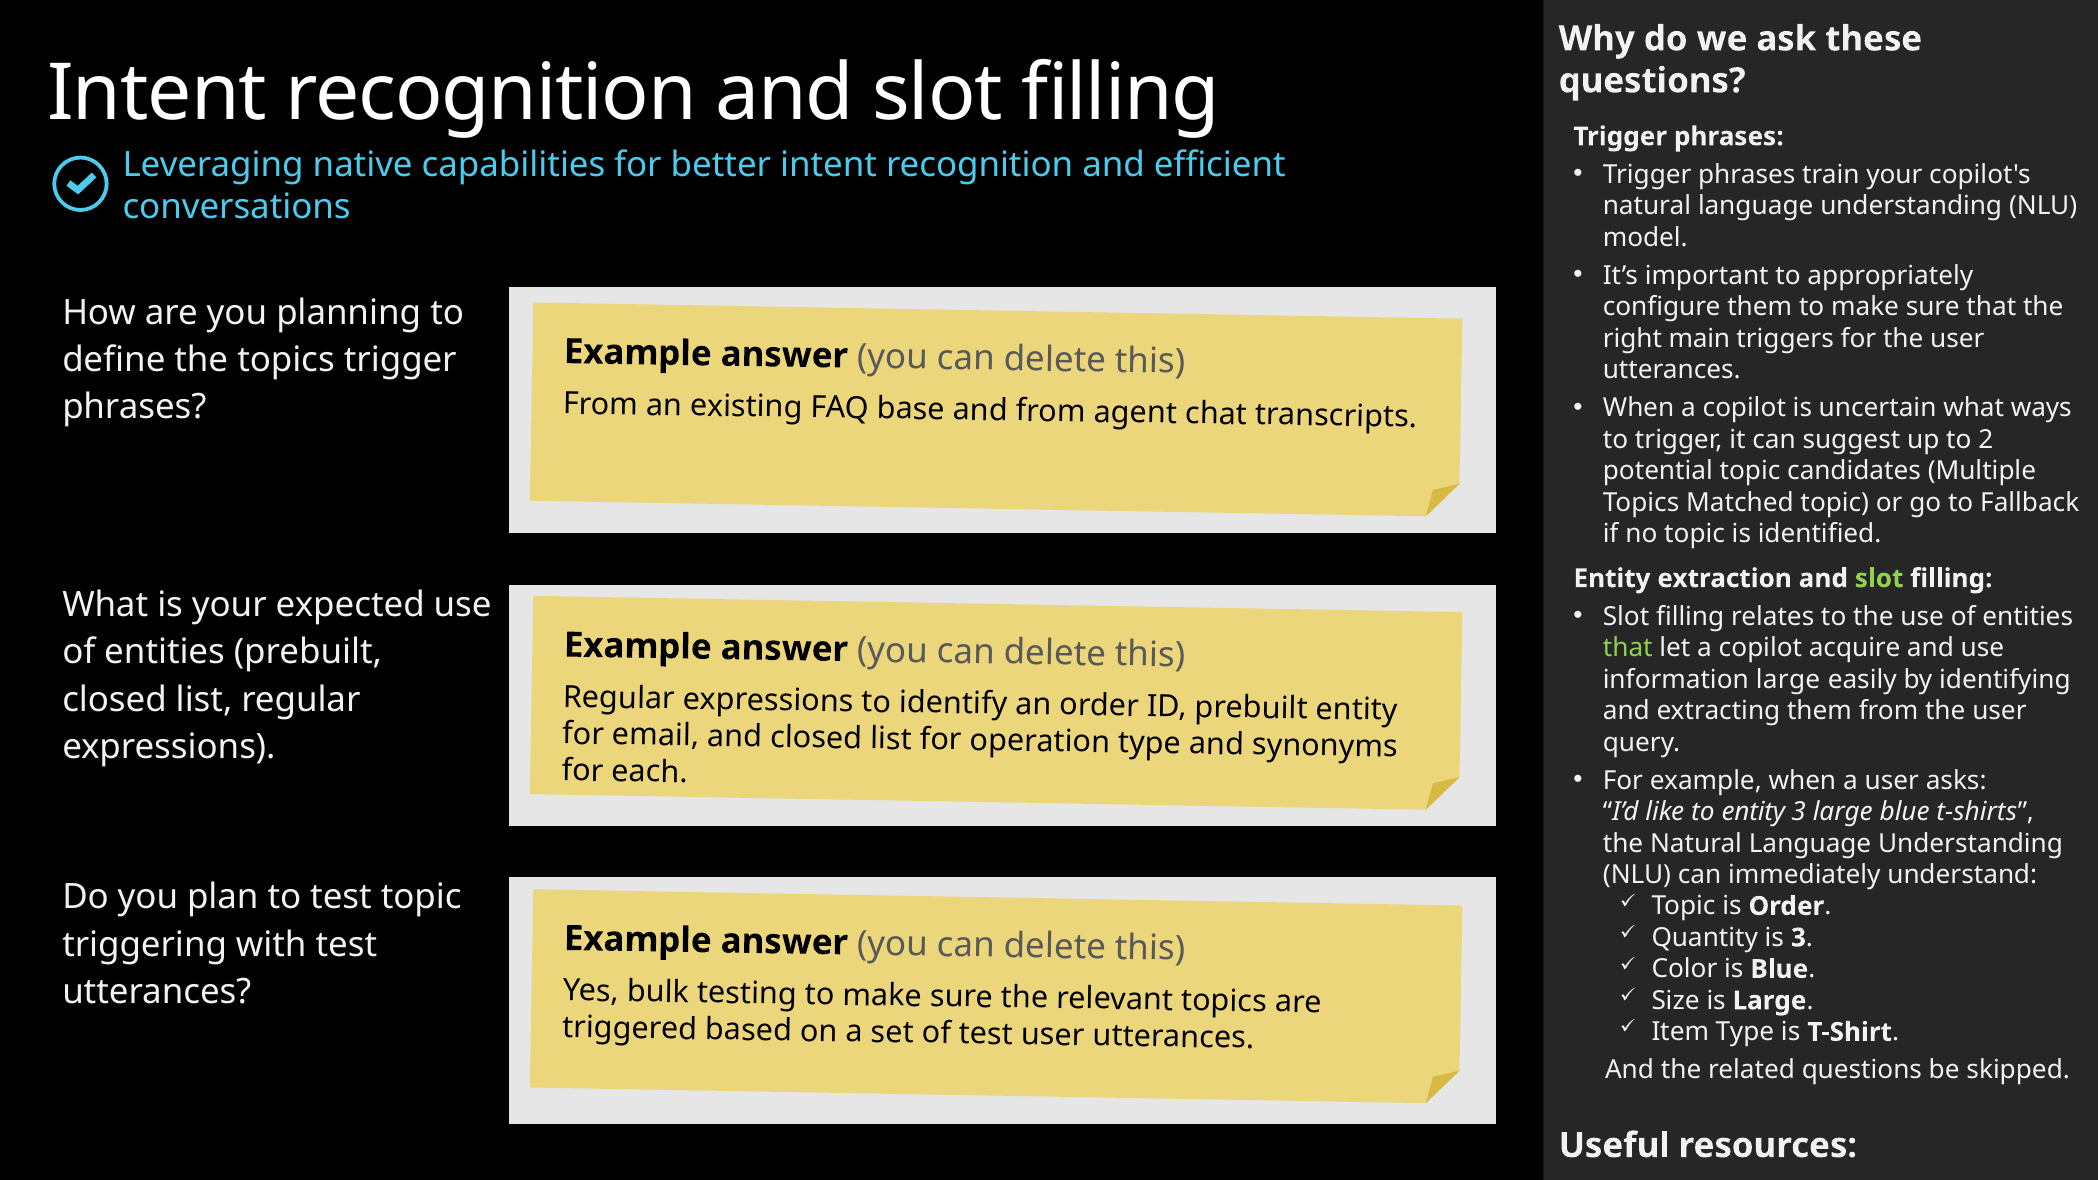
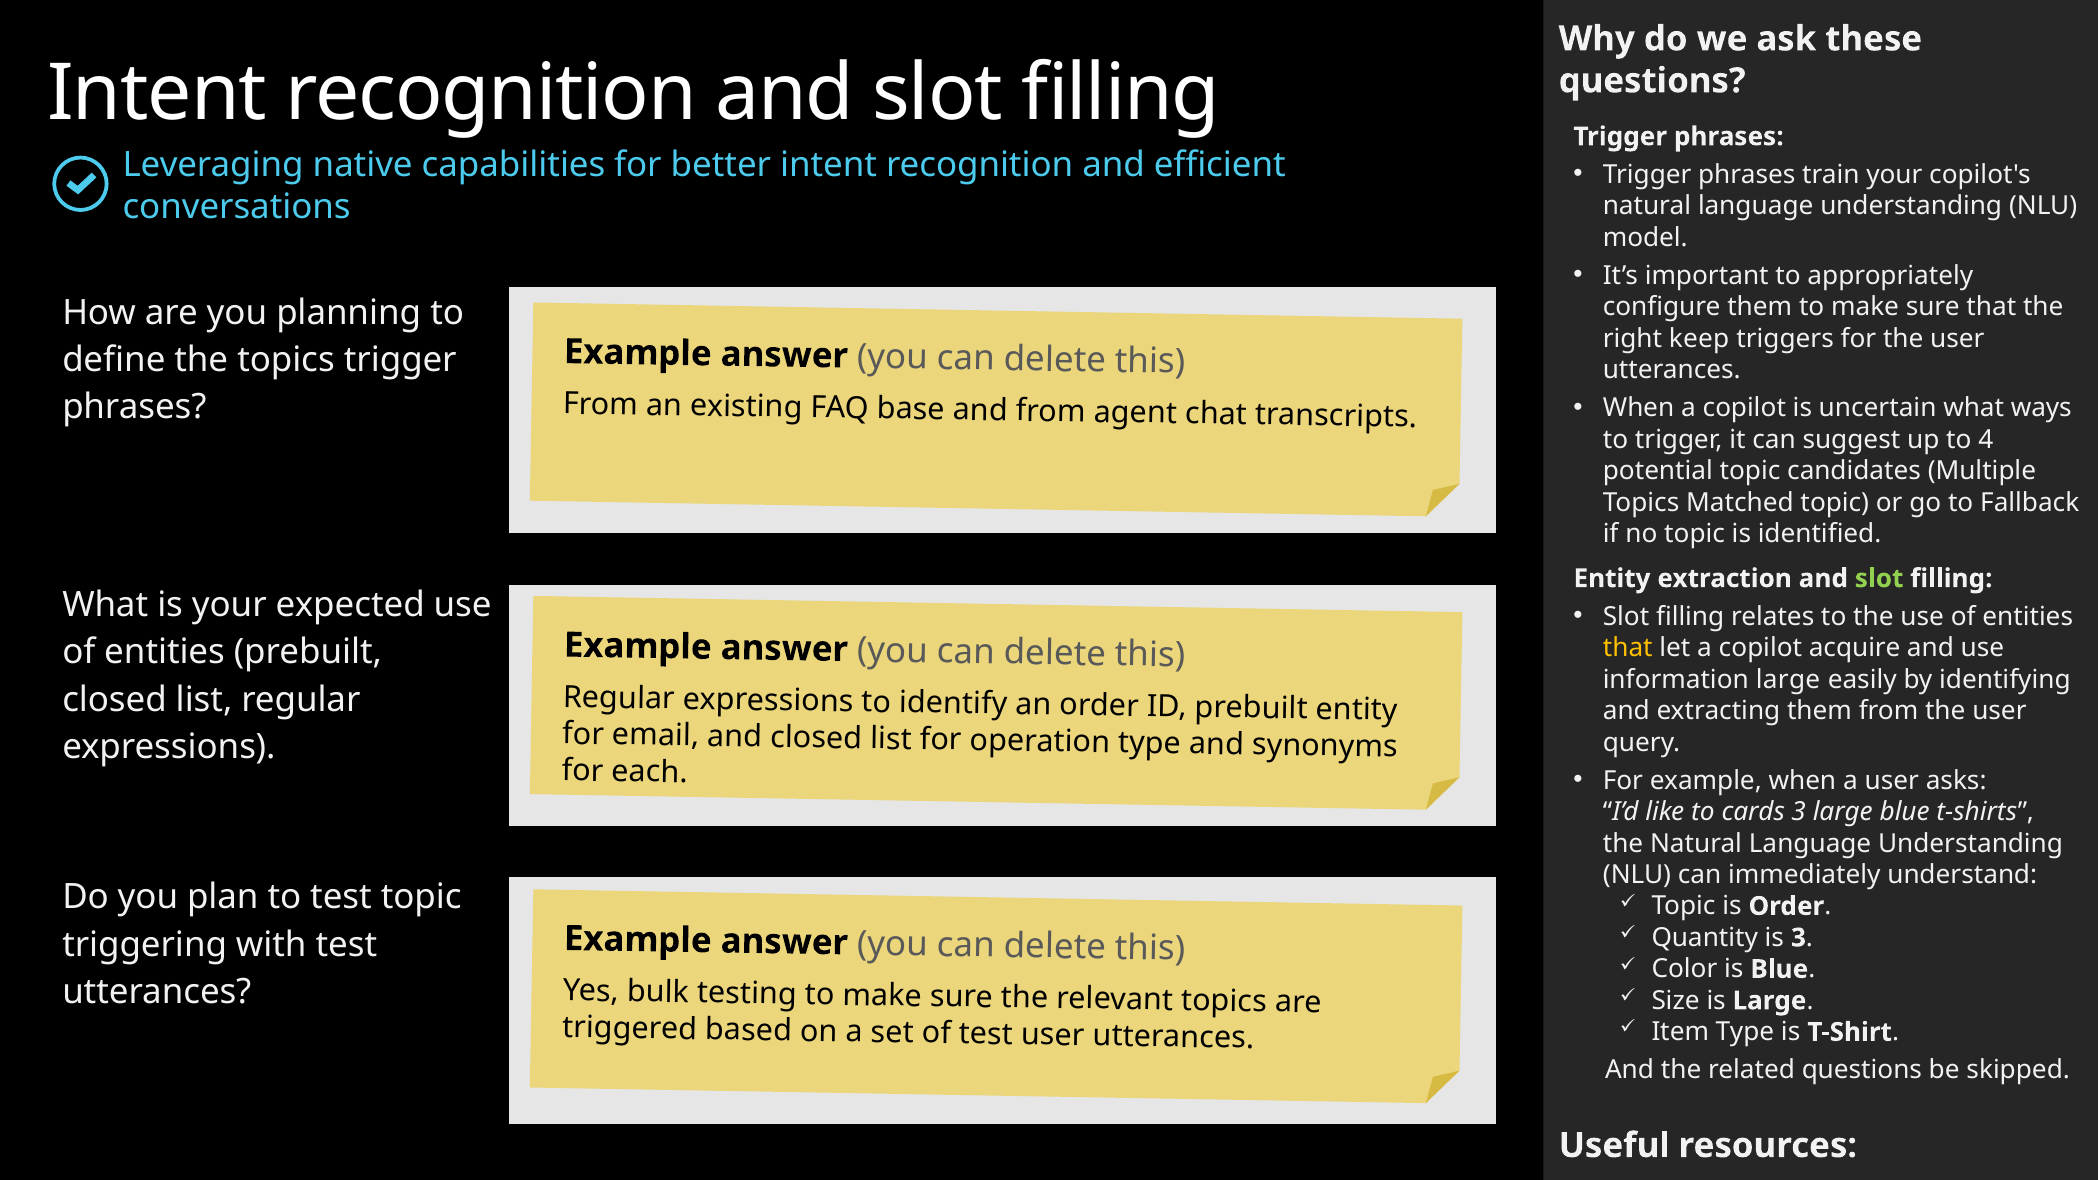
main: main -> keep (1699, 339)
2: 2 -> 4 (1986, 440)
that colour: light green -> yellow (1628, 648)
to entity: entity -> cards (1753, 812)
